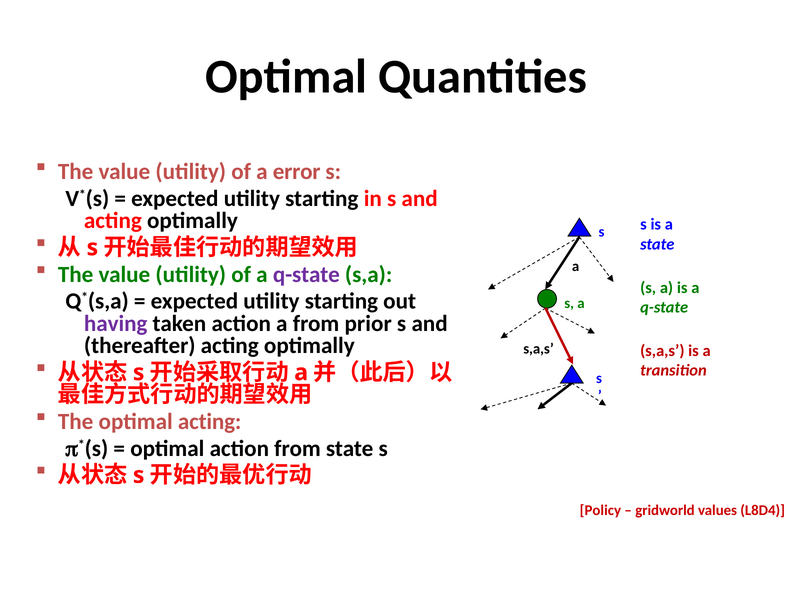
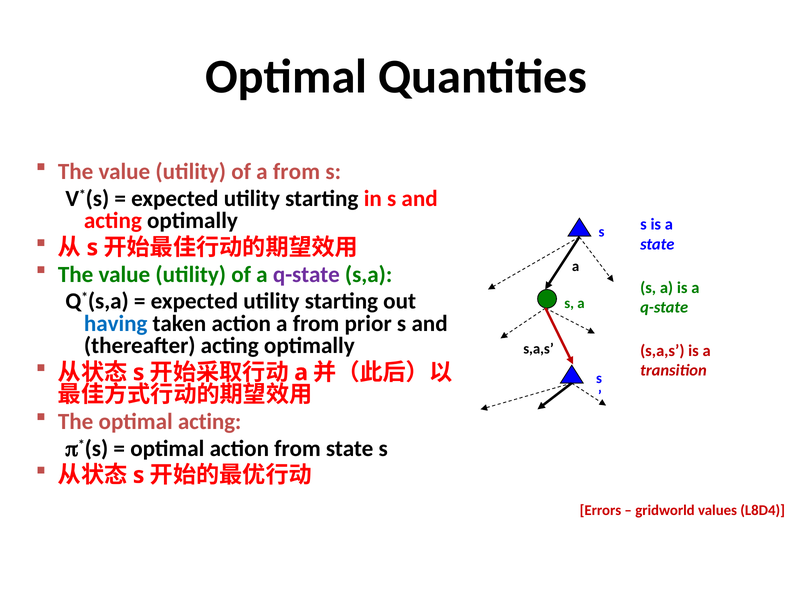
of a error: error -> from (296, 172)
having colour: purple -> blue (116, 323)
Policy: Policy -> Errors (600, 510)
